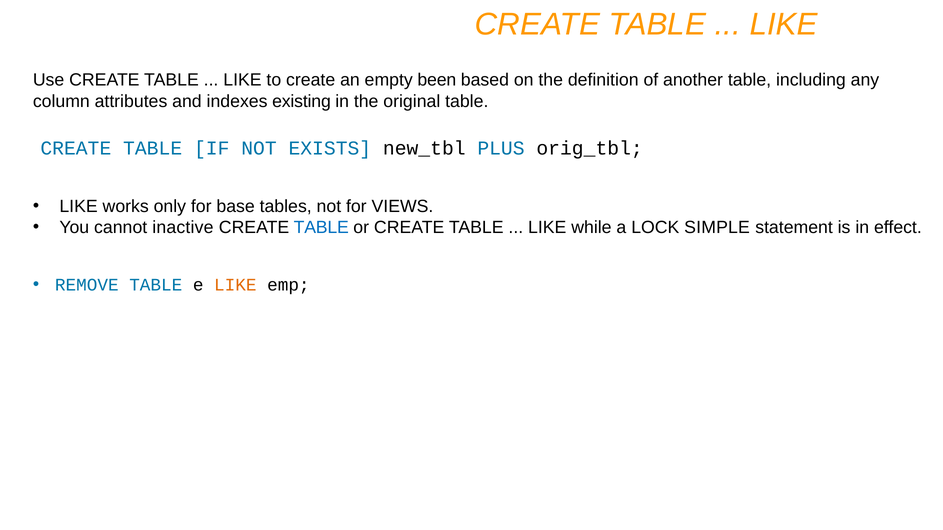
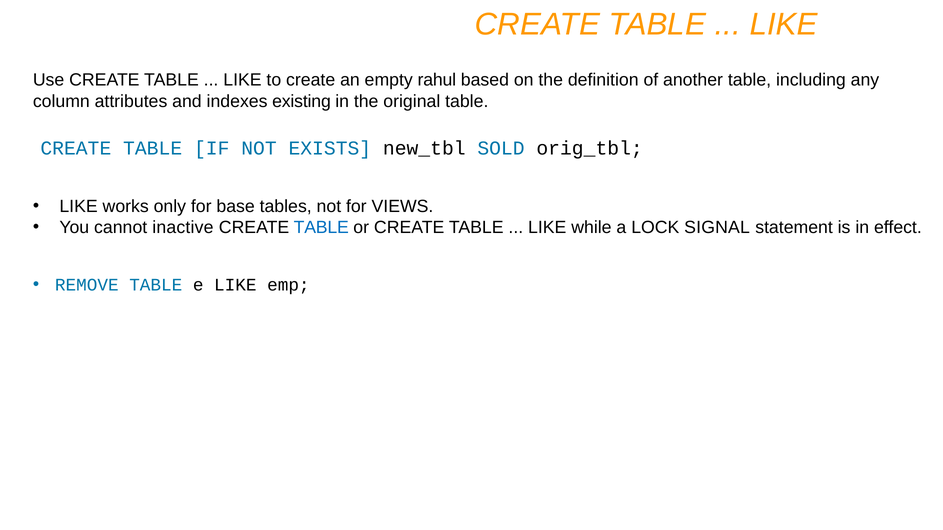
been: been -> rahul (437, 80)
PLUS: PLUS -> SOLD (501, 148)
SIMPLE: SIMPLE -> SIGNAL (717, 228)
LIKE colour: orange -> black (235, 285)
